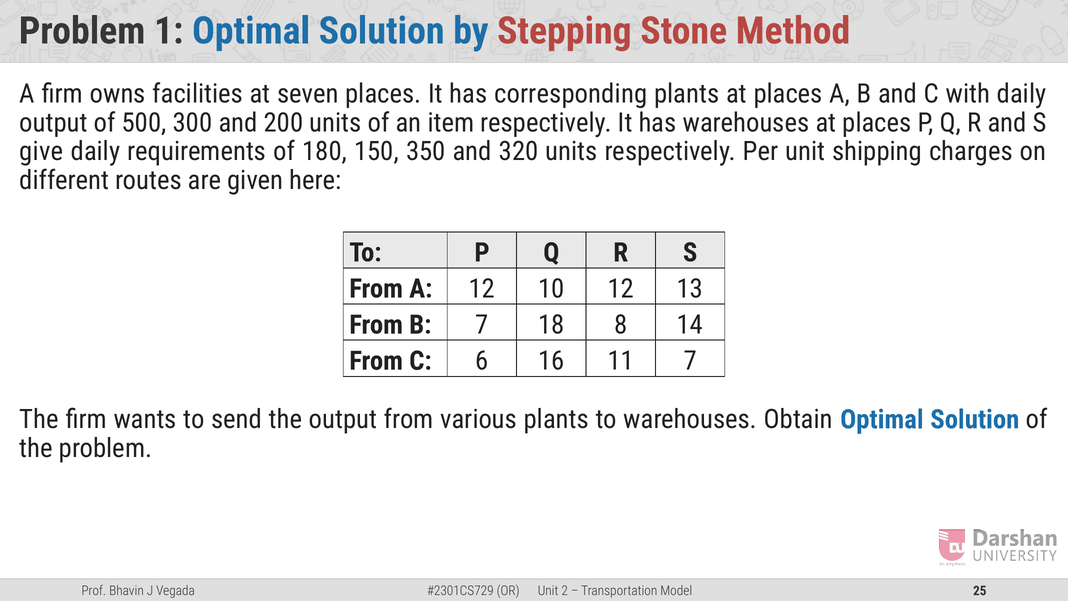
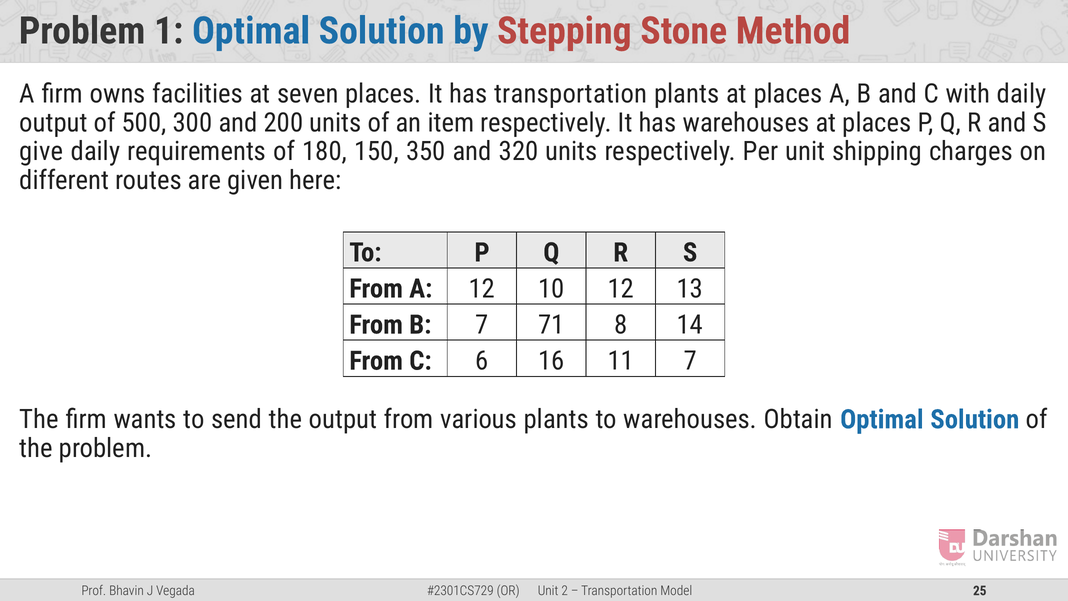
has corresponding: corresponding -> transportation (571, 94)
18: 18 -> 71 (551, 325)
